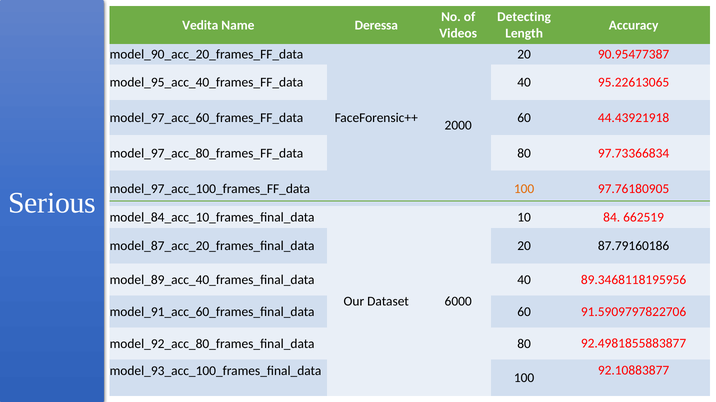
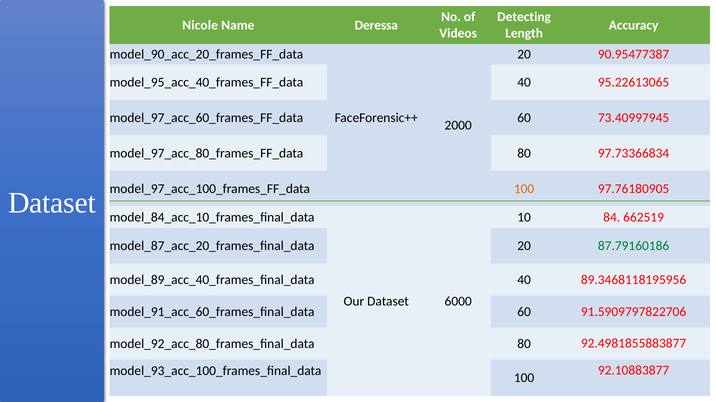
Vedita: Vedita -> Nicole (200, 25)
44.43921918: 44.43921918 -> 73.40997945 (634, 118)
Serious: Serious -> Dataset (52, 203)
87.79160186 colour: black -> green (634, 246)
